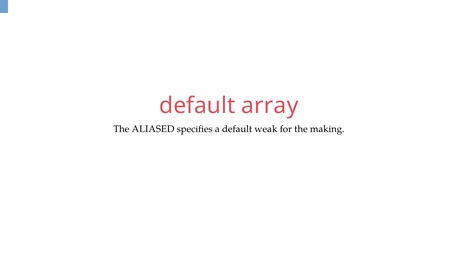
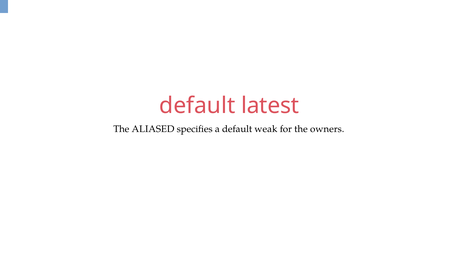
array: array -> latest (270, 106)
making: making -> owners (327, 129)
